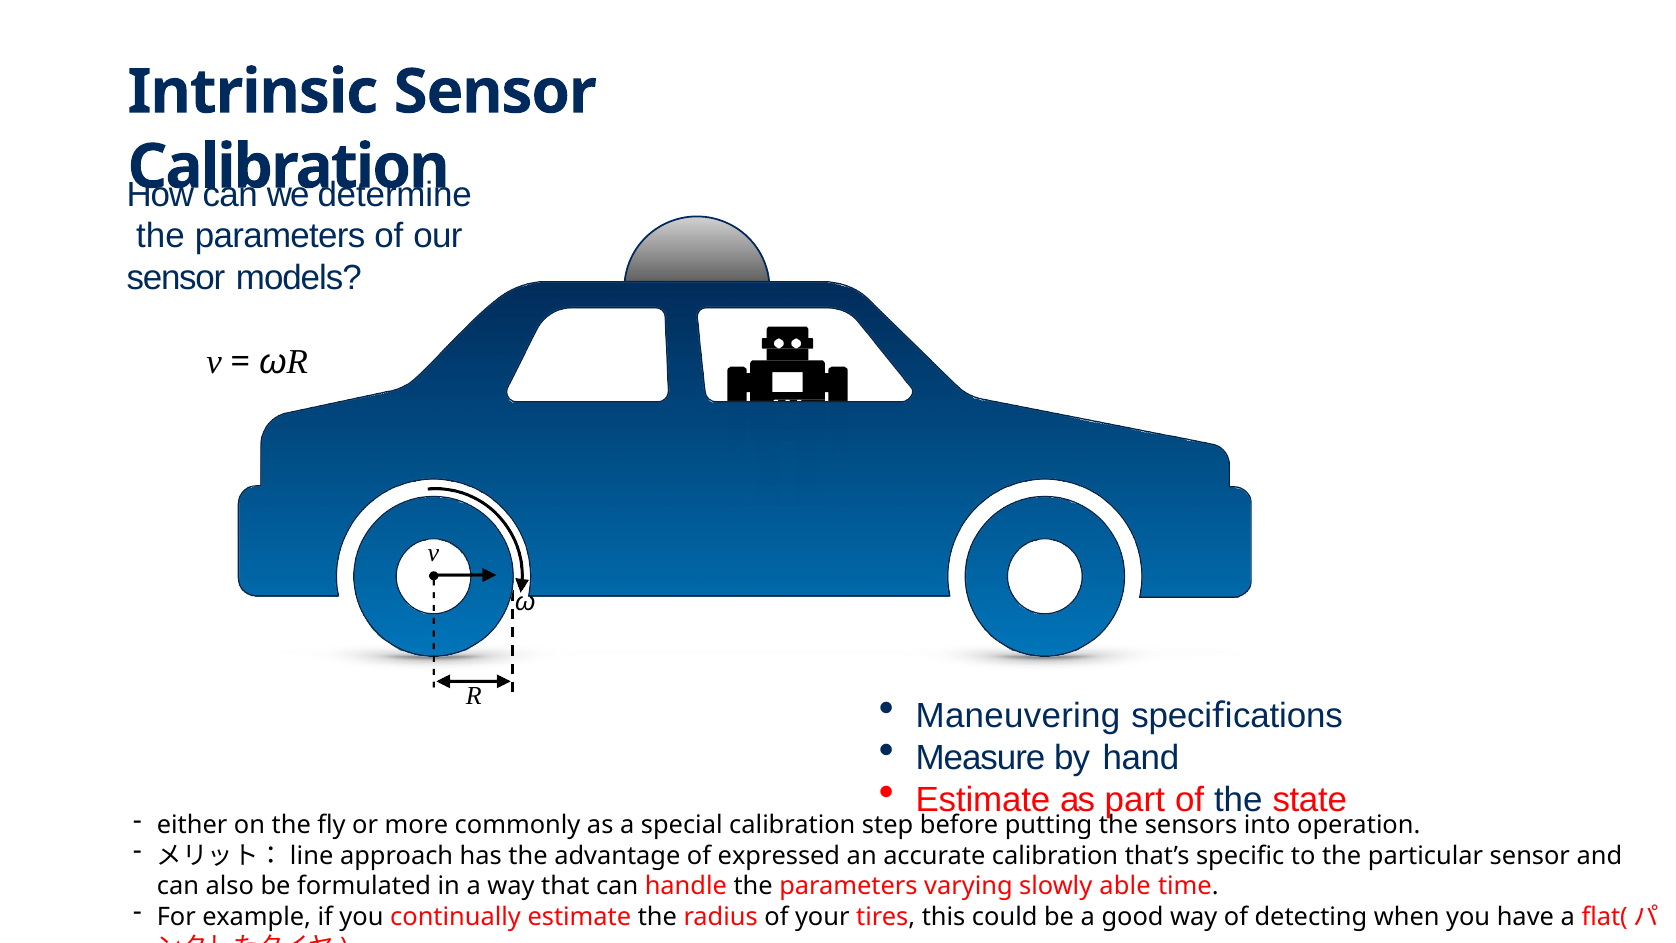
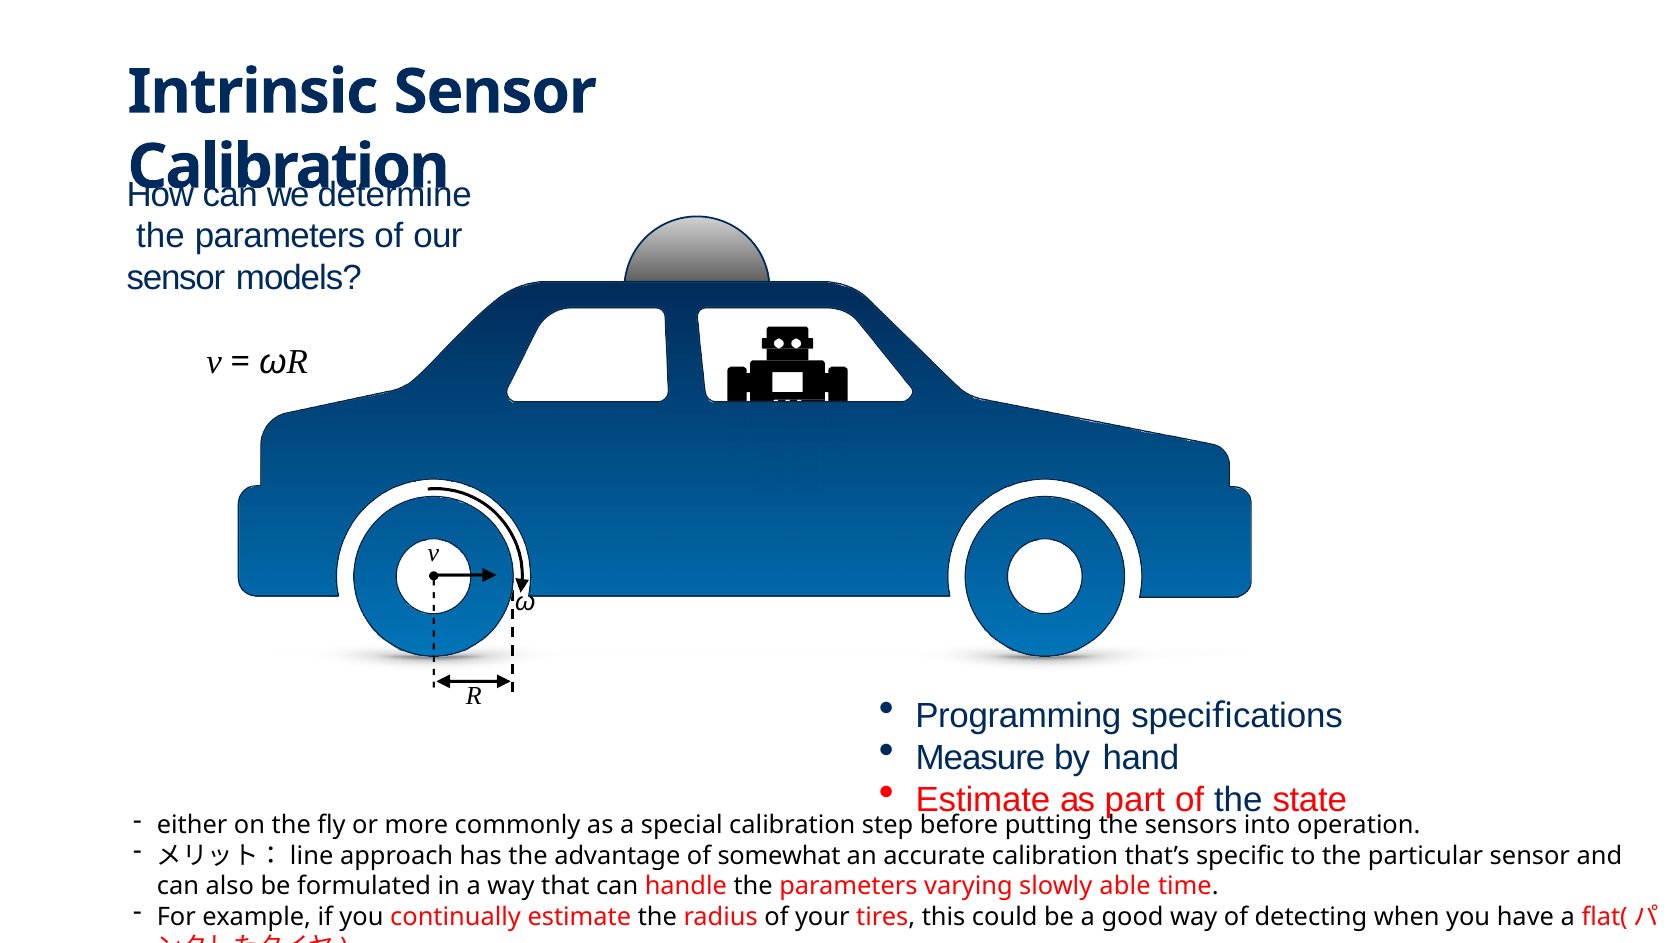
Maneuvering: Maneuvering -> Programming (1018, 716)
expressed: expressed -> somewhat (779, 855)
